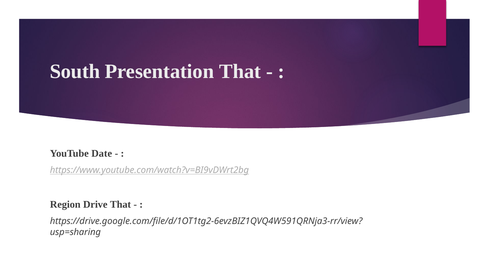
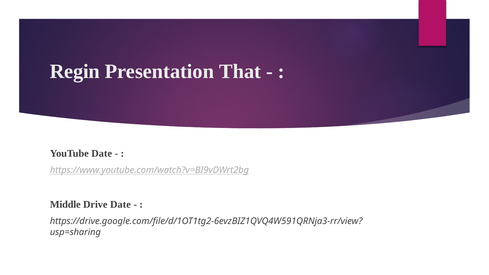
South: South -> Regin (75, 72)
Region: Region -> Middle (65, 204)
Drive That: That -> Date (120, 204)
